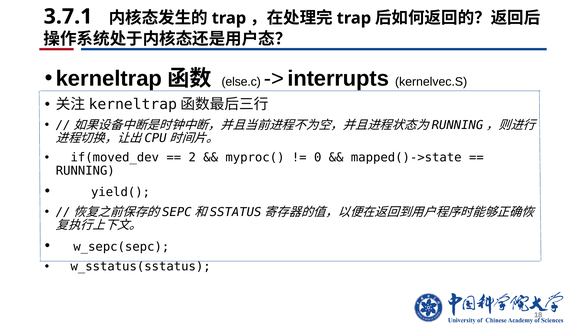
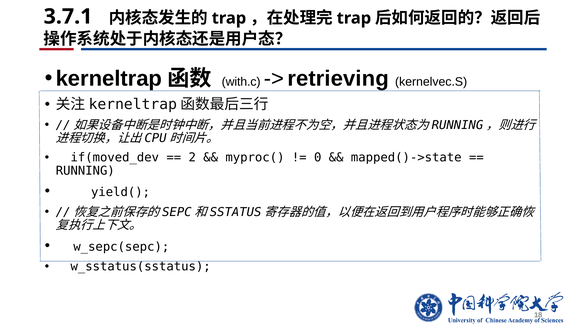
else.c: else.c -> with.c (241, 82)
interrupts: interrupts -> retrieving (338, 78)
